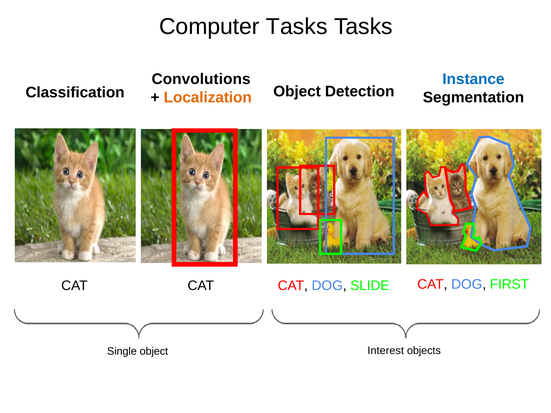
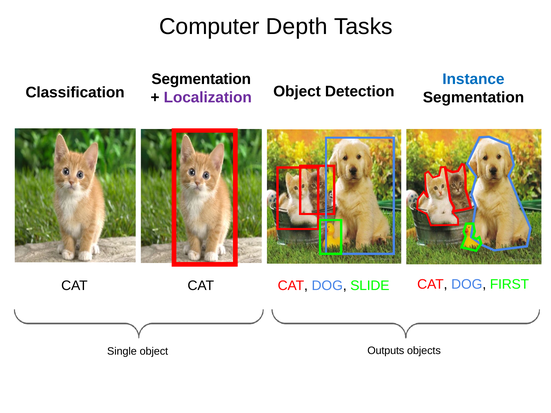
Computer Tasks: Tasks -> Depth (297, 27)
Convolutions: Convolutions -> Segmentation (201, 79)
Localization colour: orange -> purple (208, 98)
Interest: Interest -> Outputs (386, 351)
